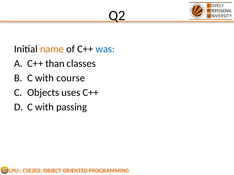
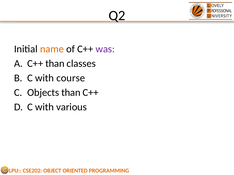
was colour: blue -> purple (105, 49)
Objects uses: uses -> than (71, 93)
passing: passing -> various (72, 107)
